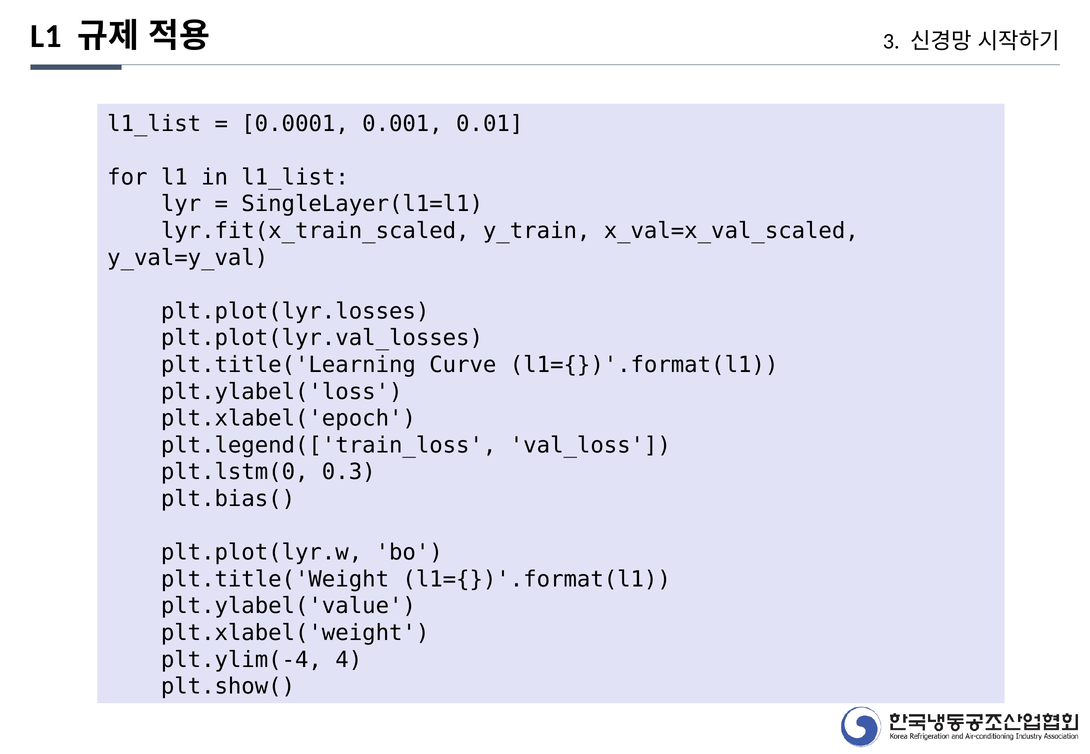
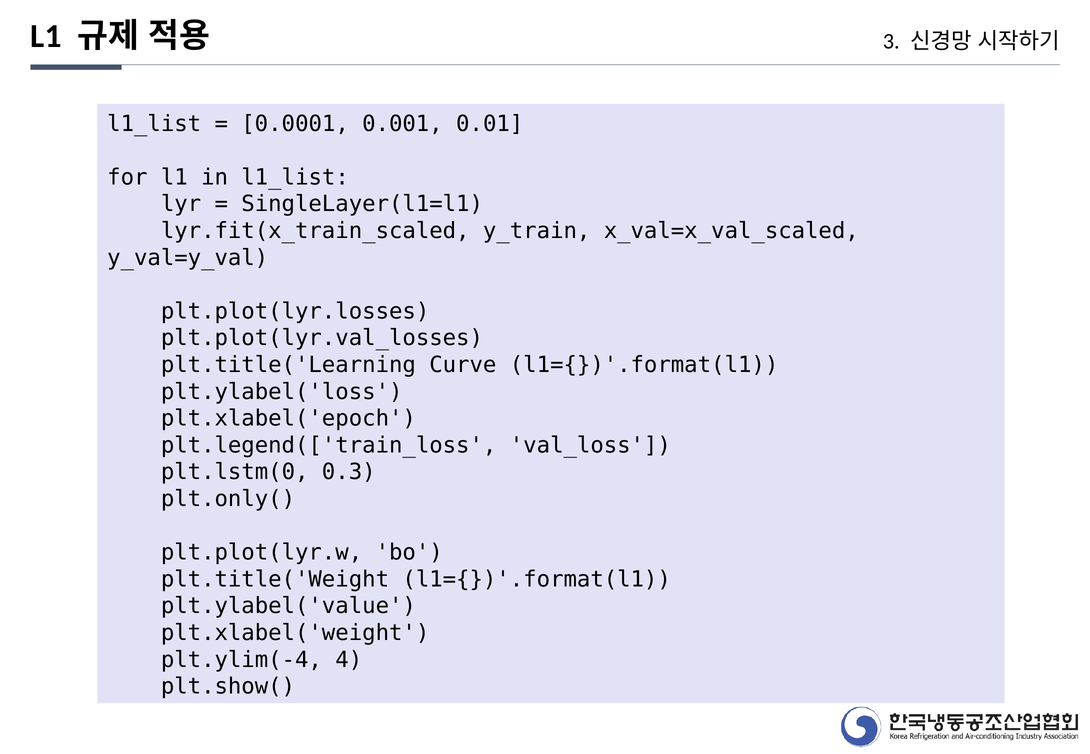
plt.bias(: plt.bias( -> plt.only( (228, 499)
